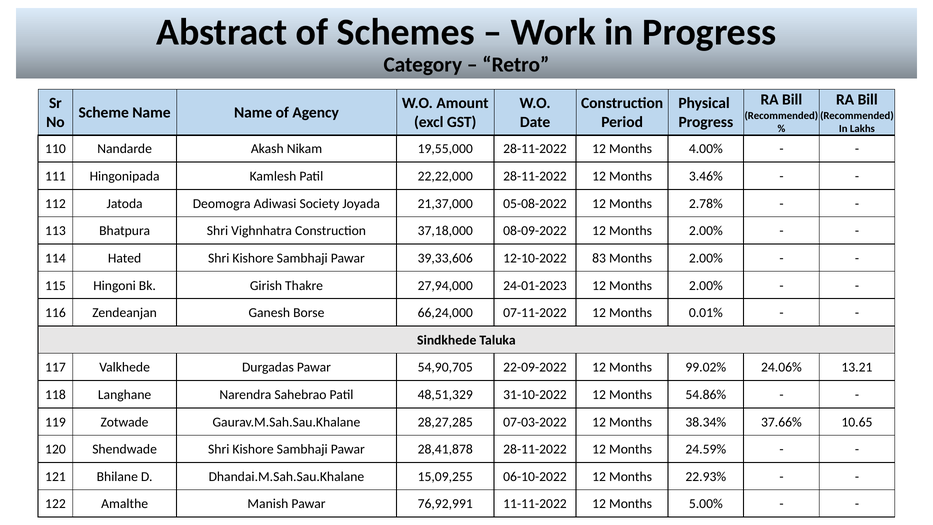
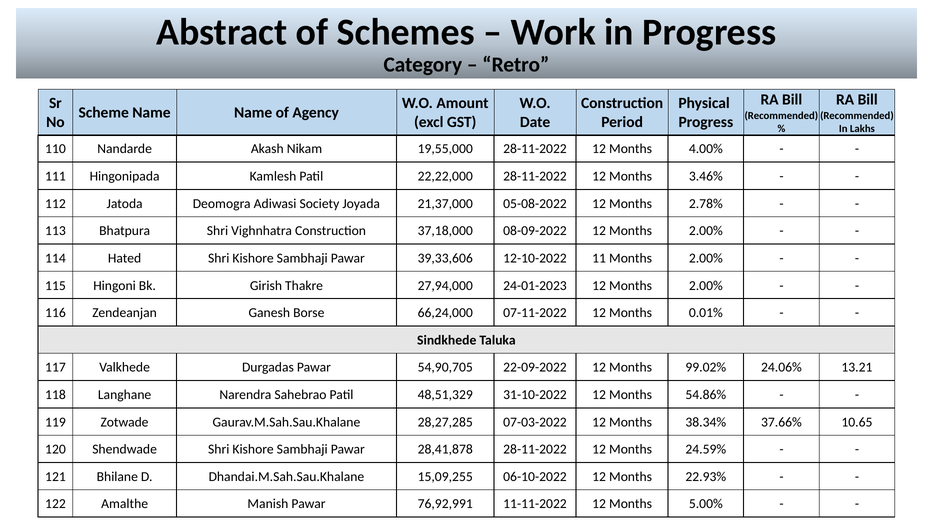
83: 83 -> 11 (599, 258)
